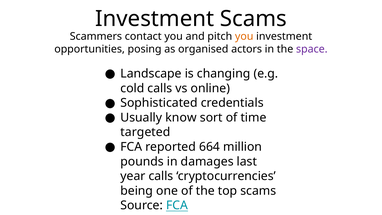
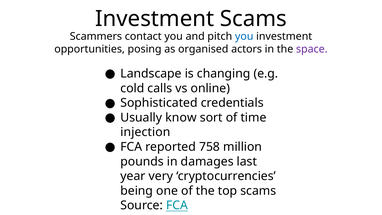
you colour: orange -> blue (244, 36)
targeted: targeted -> injection (145, 132)
664: 664 -> 758 (209, 147)
year calls: calls -> very (161, 176)
